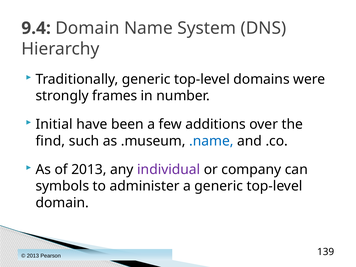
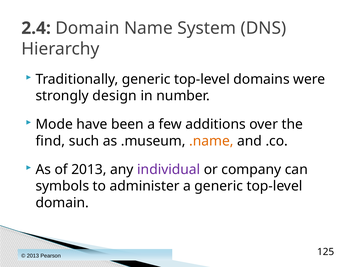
9.4: 9.4 -> 2.4 (36, 28)
frames: frames -> design (115, 96)
Initial: Initial -> Mode (54, 124)
.name colour: blue -> orange (211, 141)
139: 139 -> 125 (326, 252)
